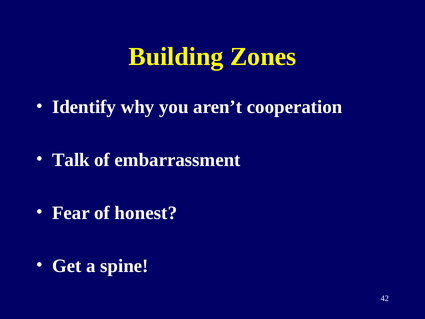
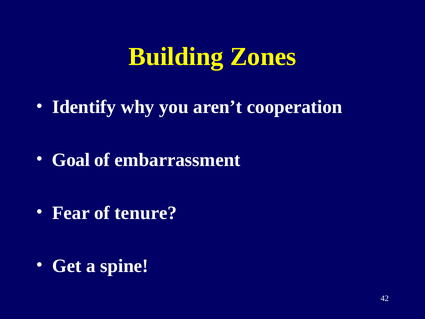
Talk: Talk -> Goal (71, 160)
honest: honest -> tenure (146, 213)
